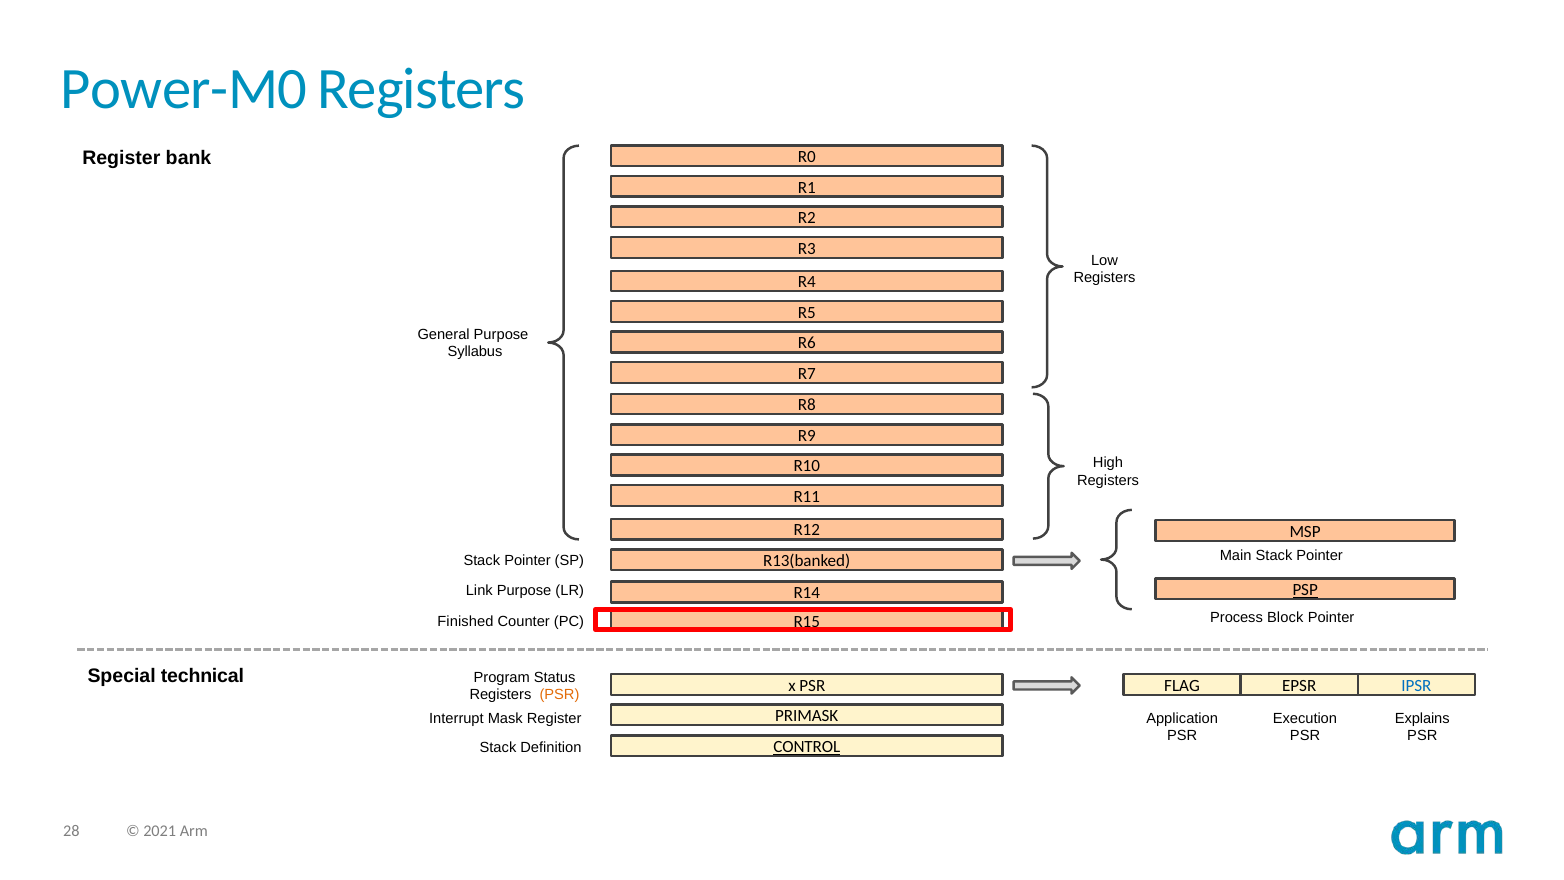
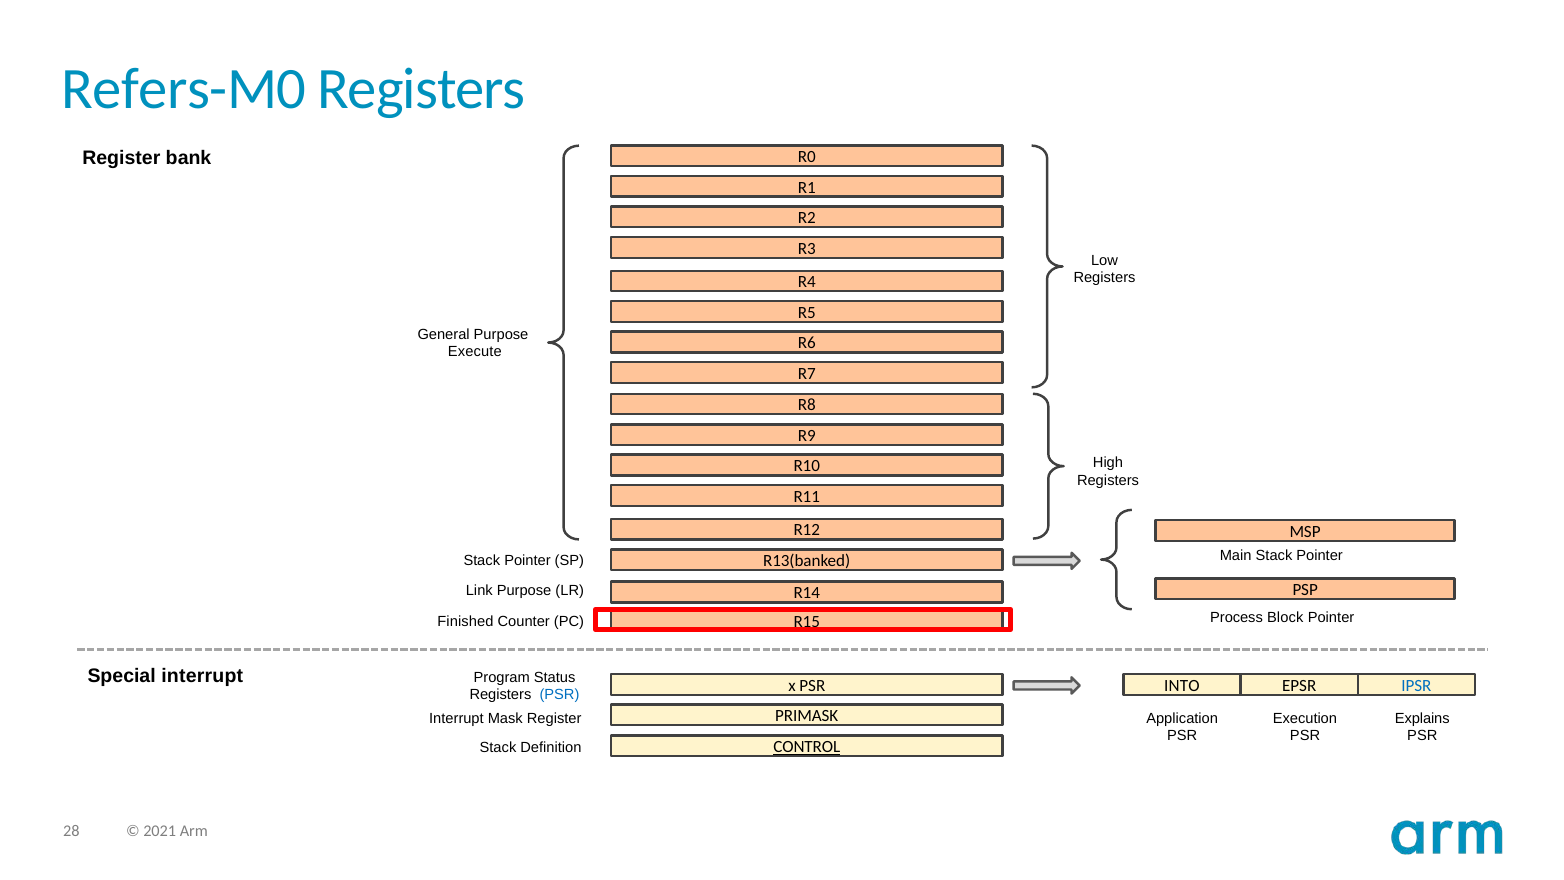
Power-M0: Power-M0 -> Refers-M0 (184, 90)
Syllabus: Syllabus -> Execute (475, 352)
PSP underline: present -> none (1305, 590)
Special technical: technical -> interrupt (202, 676)
FLAG: FLAG -> INTO (1182, 686)
PSR colour: orange -> blue (559, 695)
